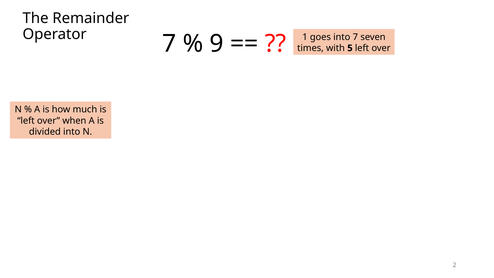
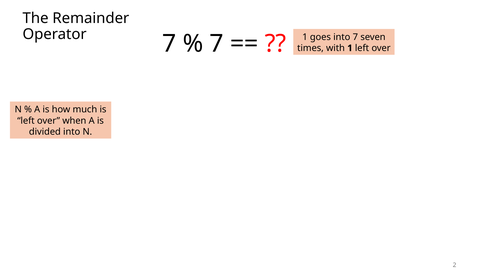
9: 9 -> 7 (217, 44)
with 5: 5 -> 1 (350, 48)
